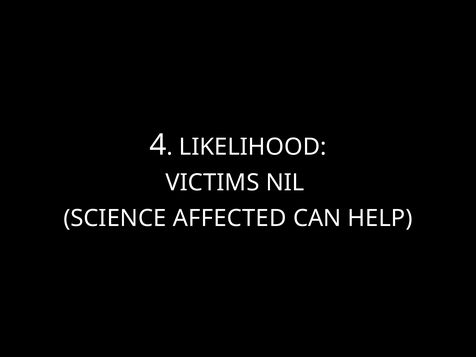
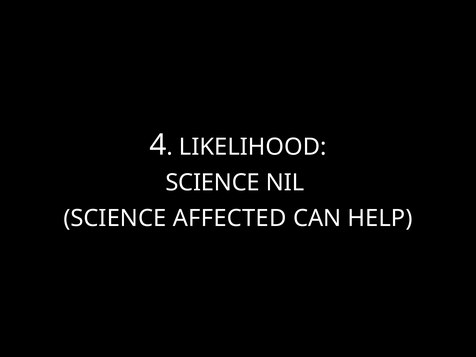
VICTIMS: VICTIMS -> SCIENCE (213, 183)
